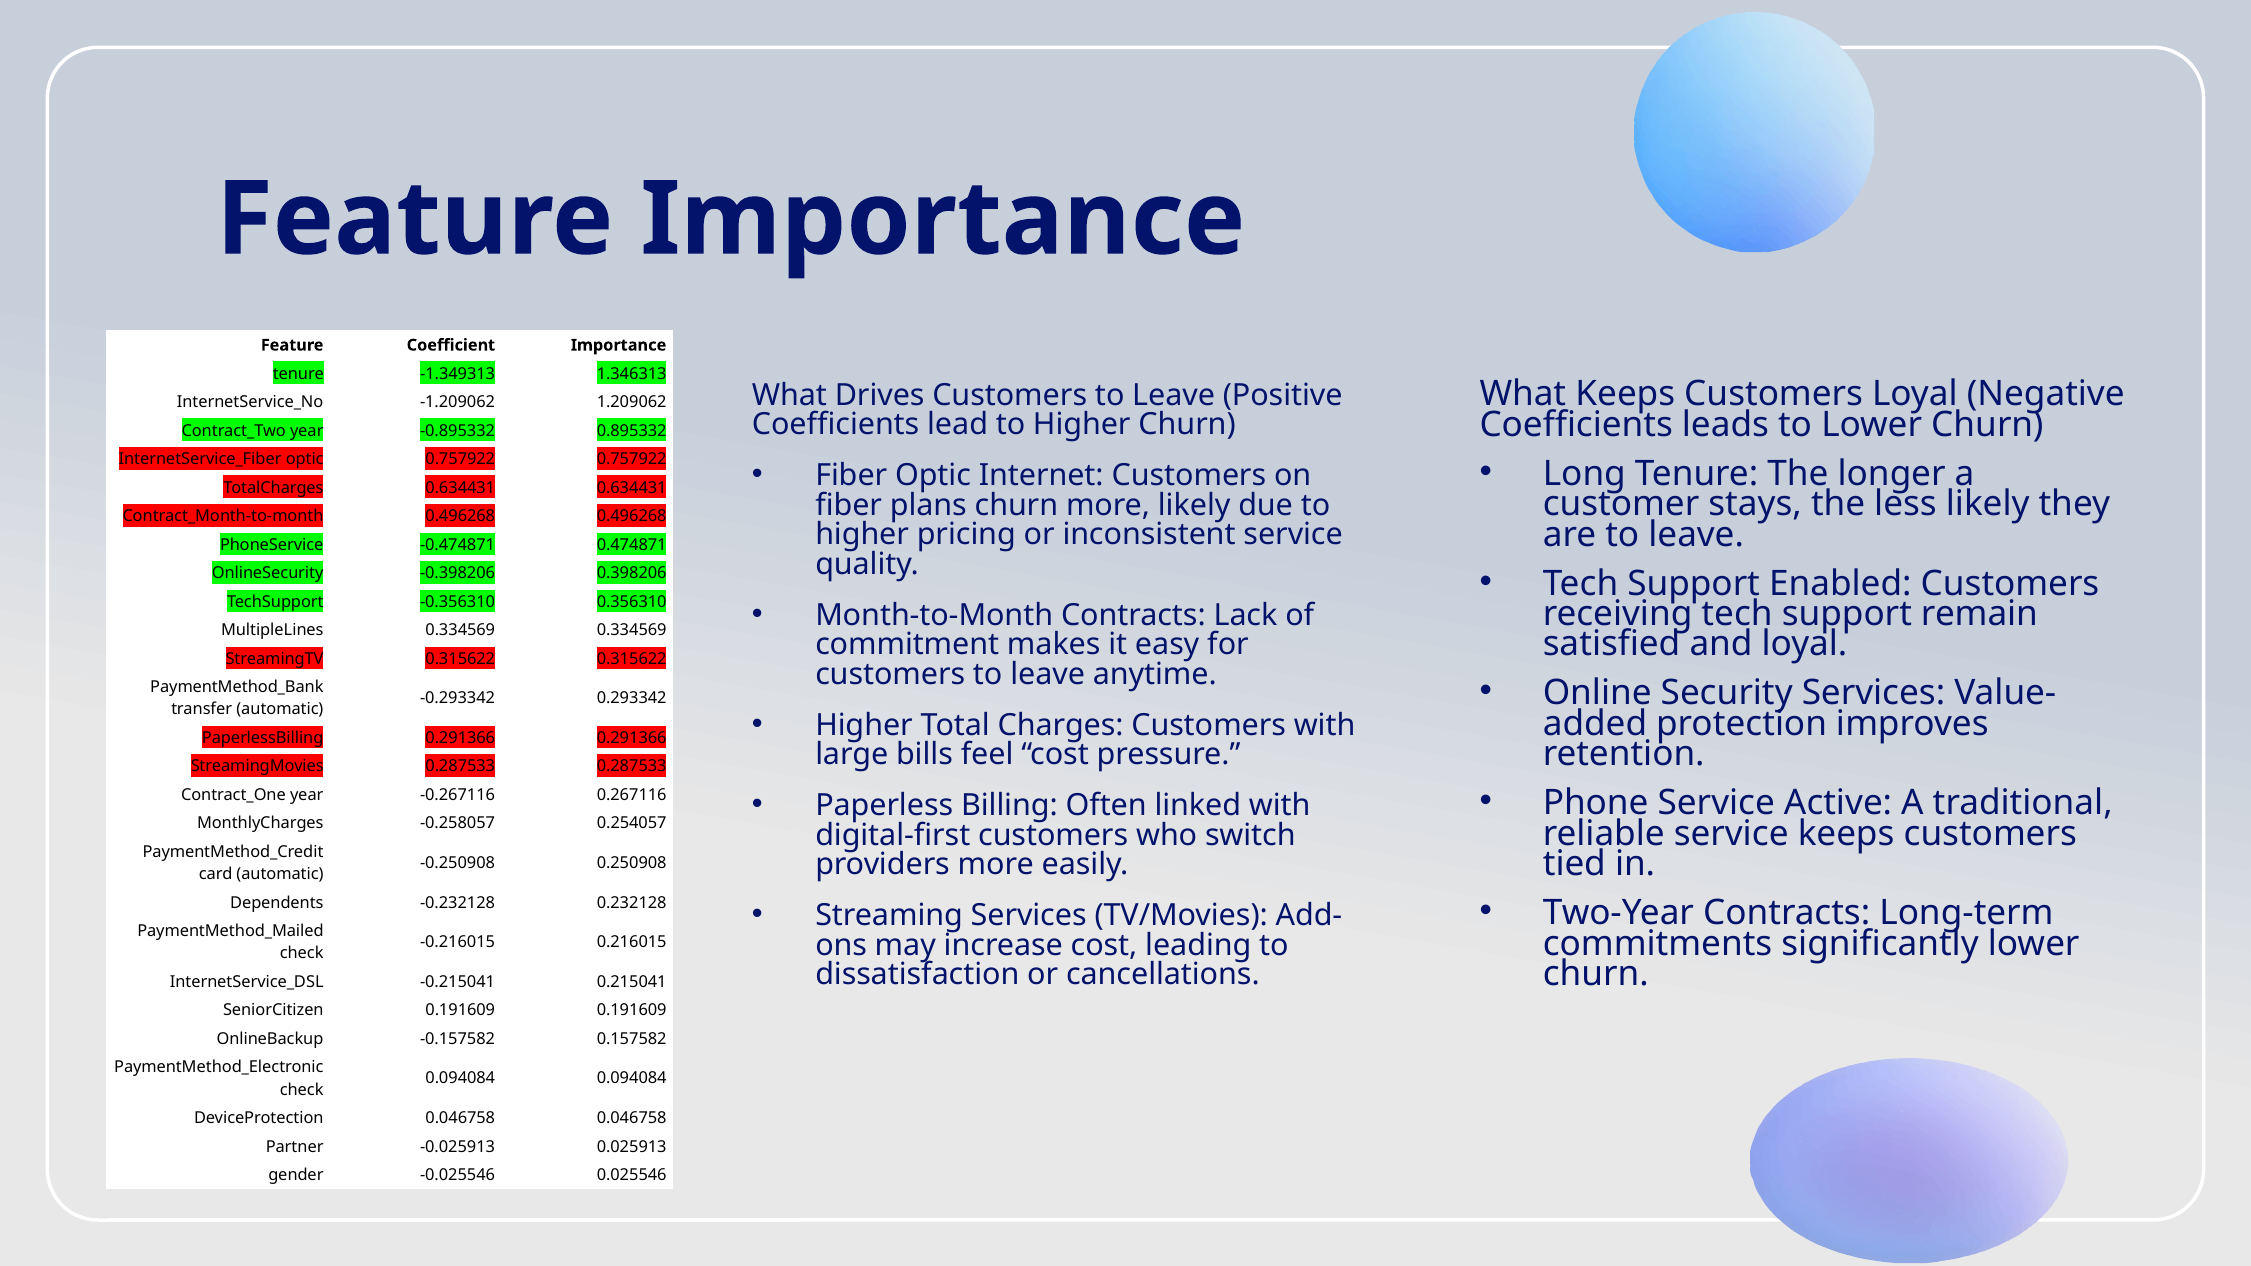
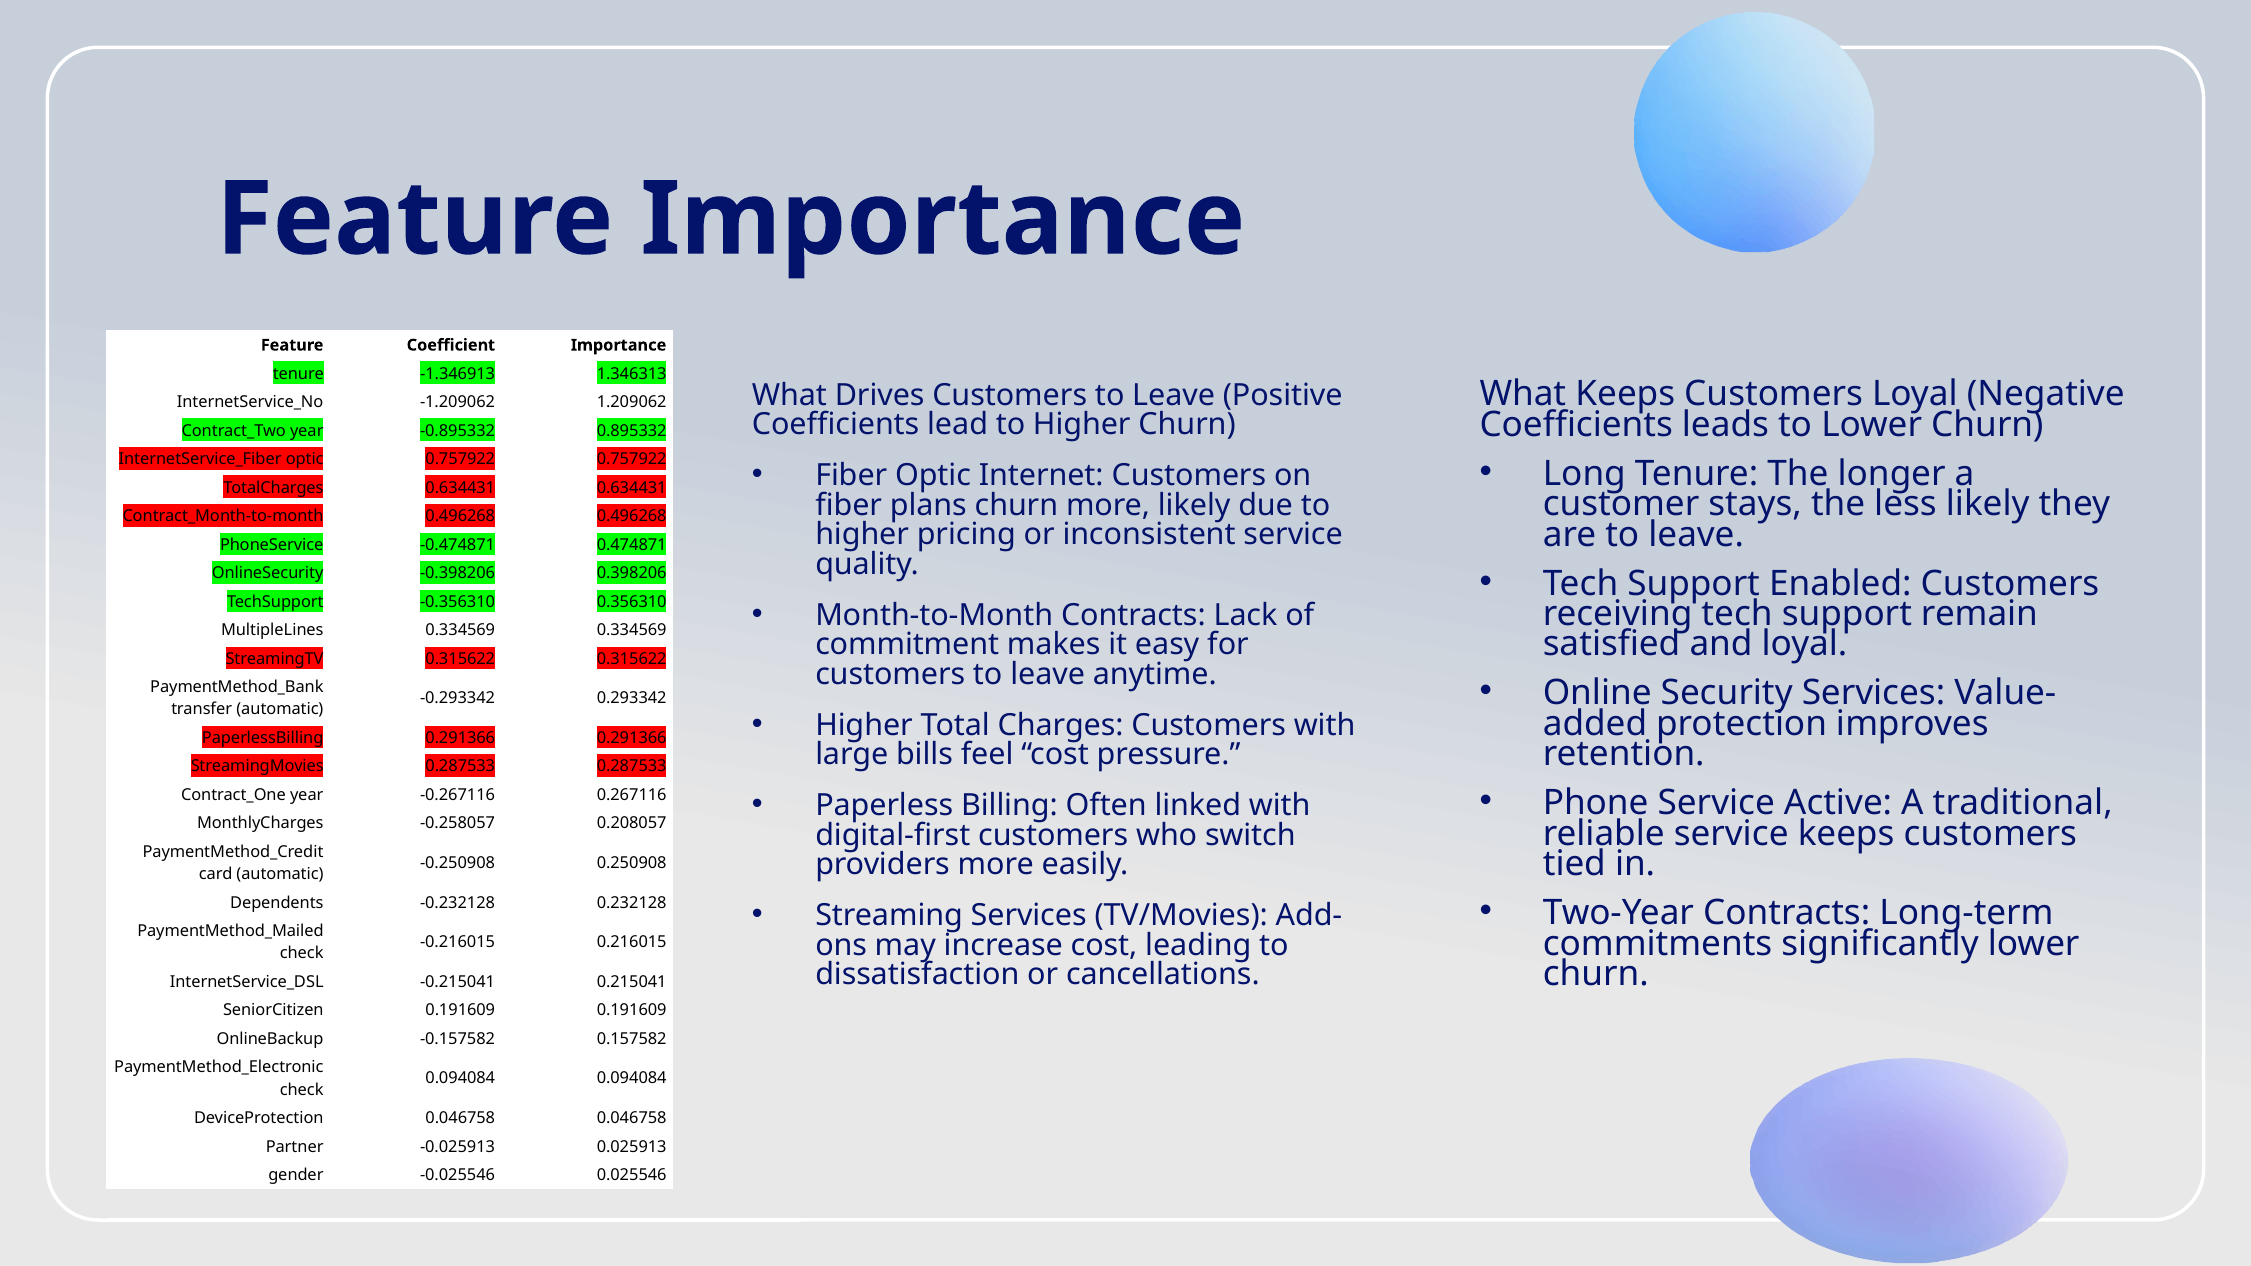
-1.349313: -1.349313 -> -1.346913 (458, 374)
0.254057: 0.254057 -> 0.208057 (632, 824)
